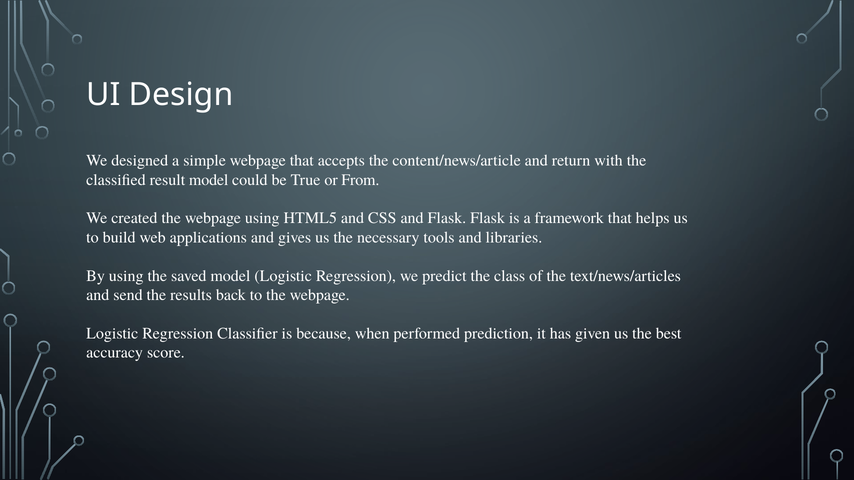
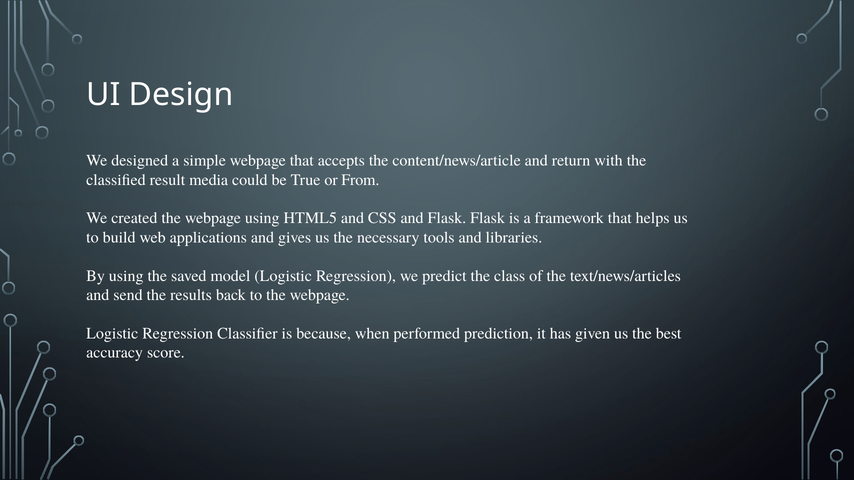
result model: model -> media (209, 180)
